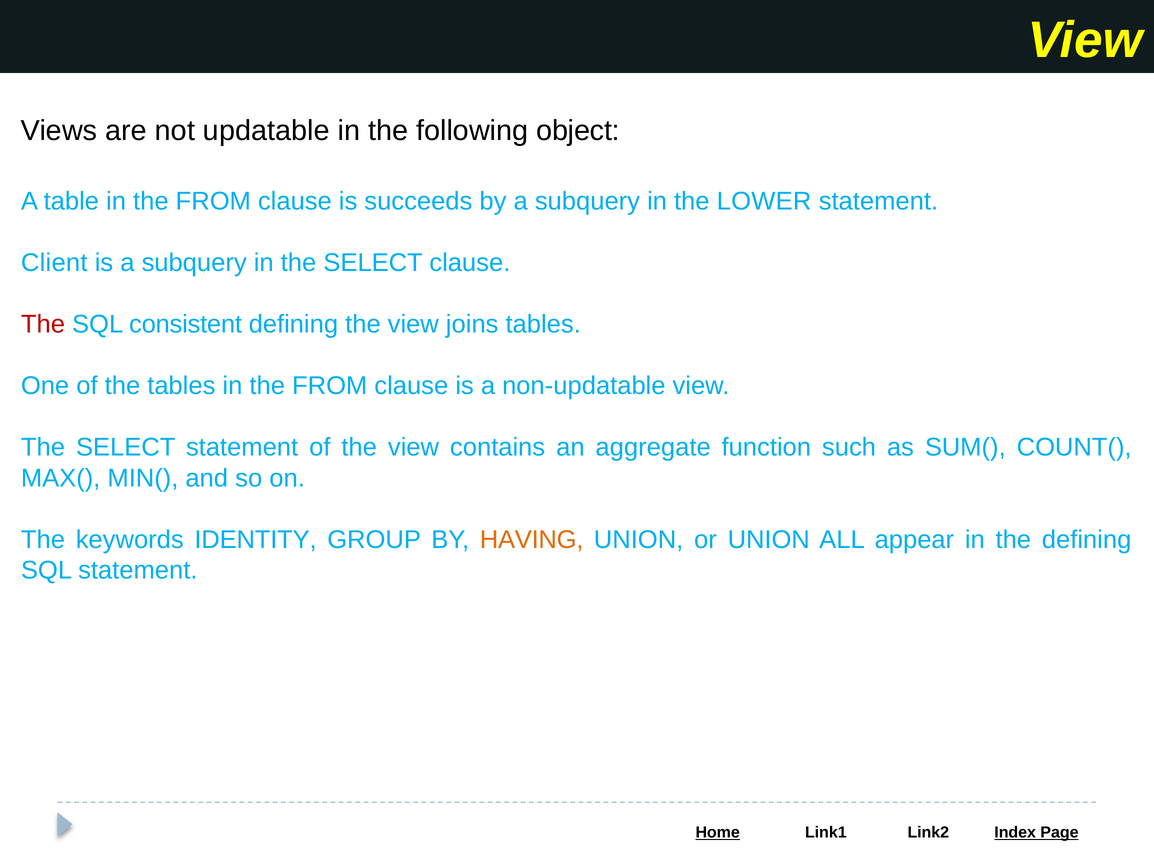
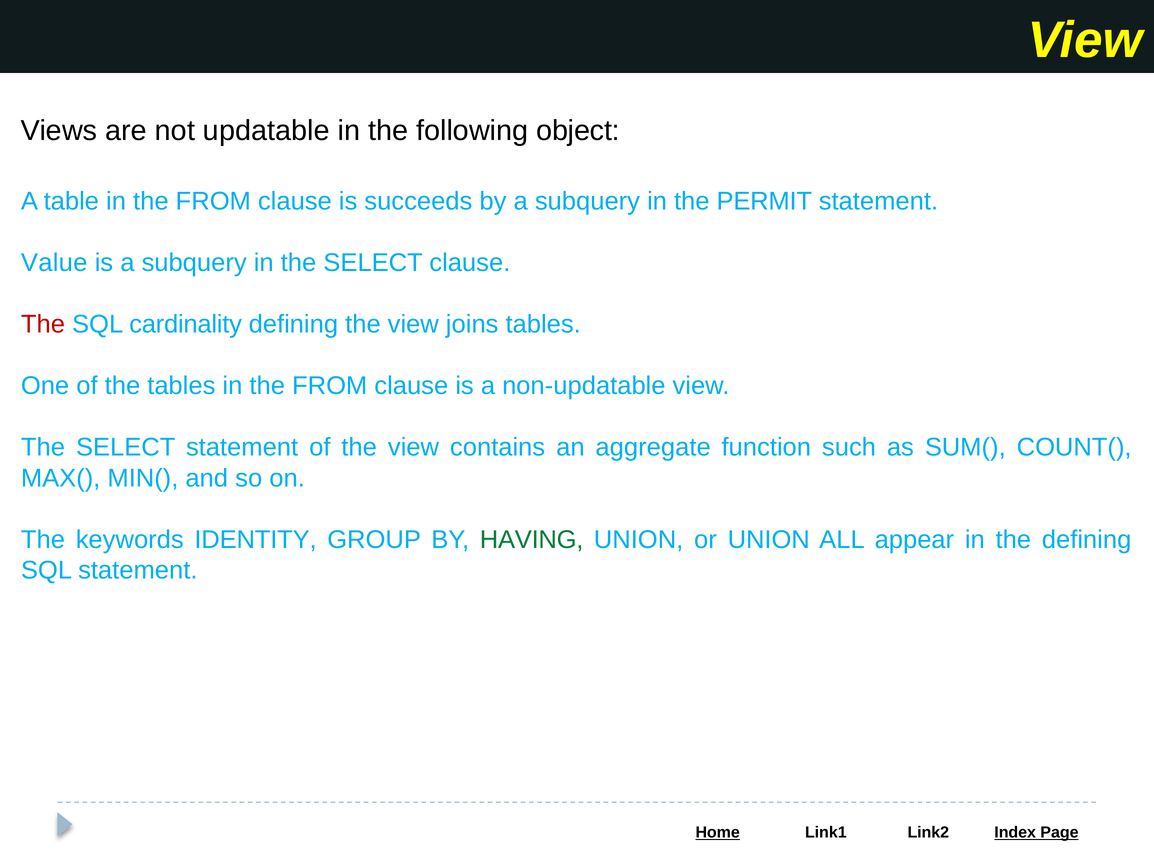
LOWER: LOWER -> PERMIT (764, 201)
Client: Client -> Value (54, 263)
consistent: consistent -> cardinality (186, 324)
HAVING colour: orange -> green (532, 539)
